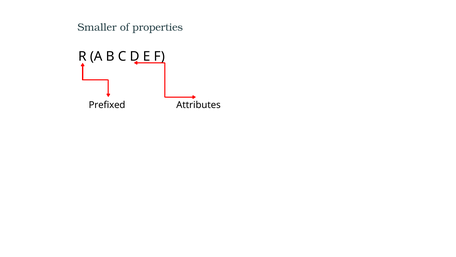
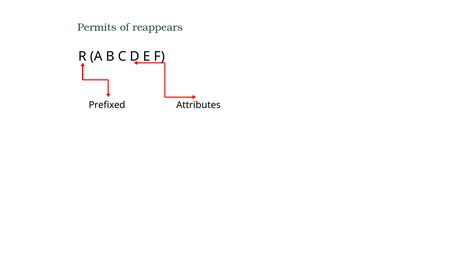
Smaller: Smaller -> Permits (97, 27)
properties: properties -> reappears (158, 27)
